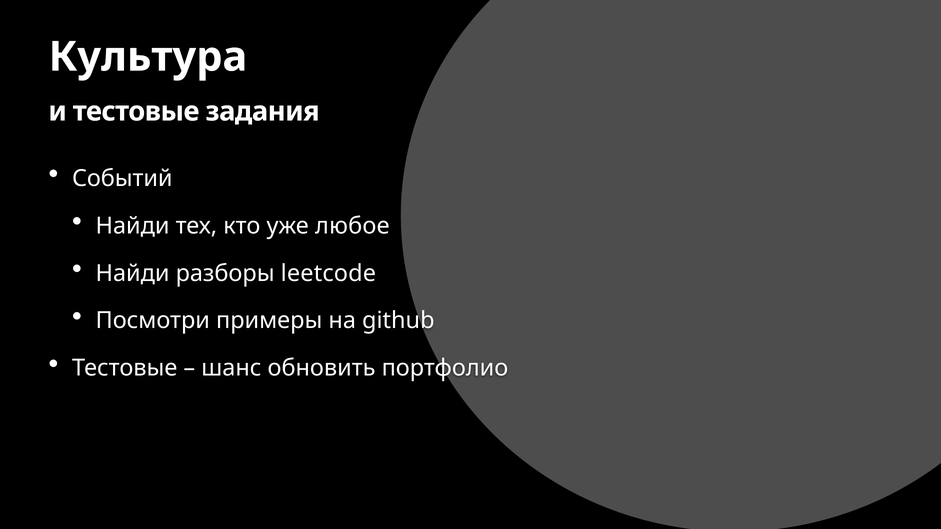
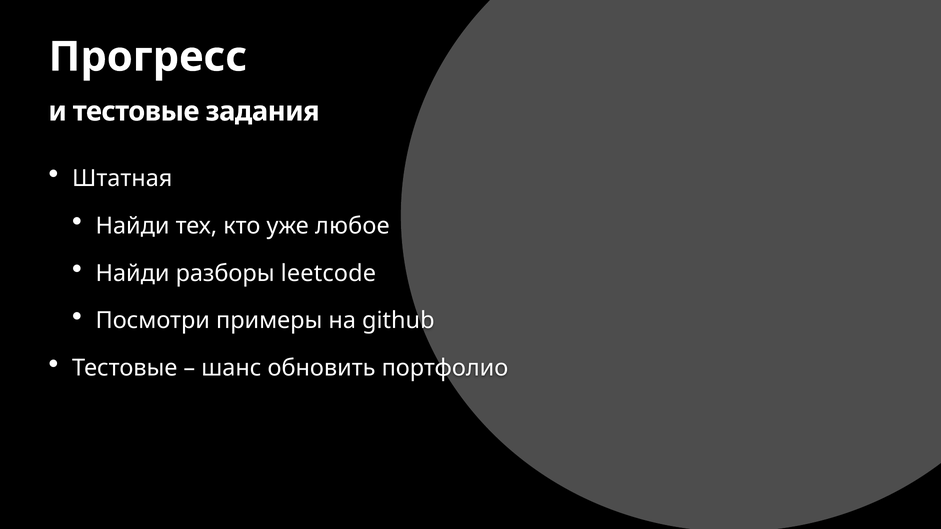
Культура: Культура -> Прогресс (148, 57)
Событий: Событий -> Штатная (122, 178)
